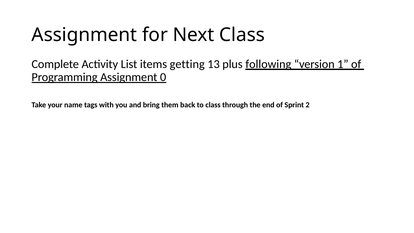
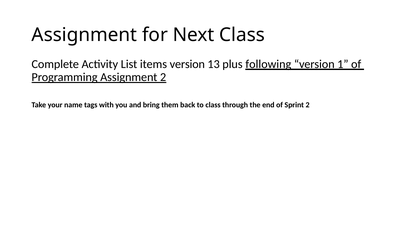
items getting: getting -> version (187, 64)
Assignment 0: 0 -> 2 (163, 77)
